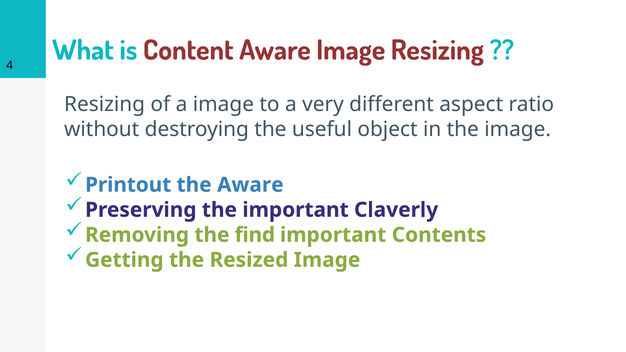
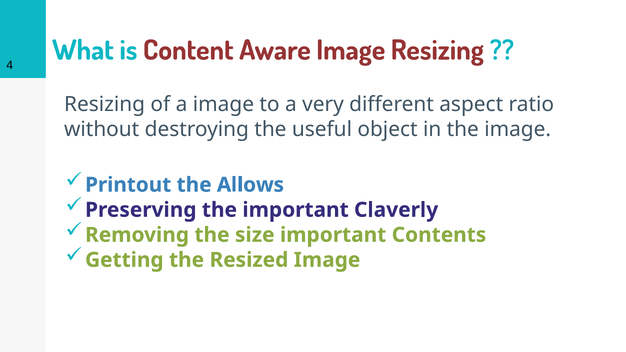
the Aware: Aware -> Allows (250, 185)
find: find -> size (255, 235)
